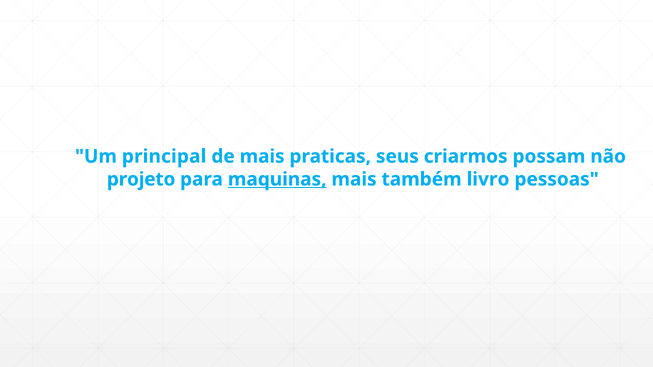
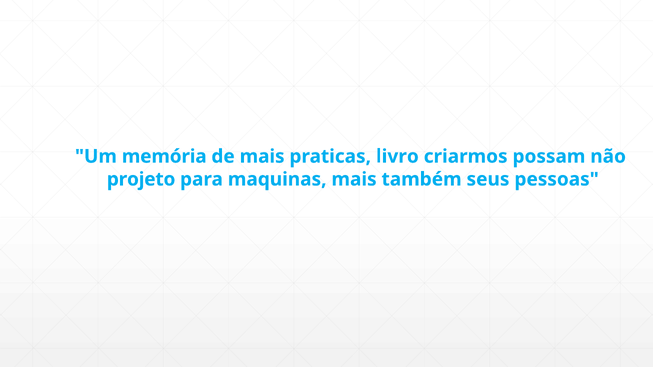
principal: principal -> memória (164, 157)
seus: seus -> livro (397, 157)
maquinas underline: present -> none (277, 179)
livro: livro -> seus (488, 179)
